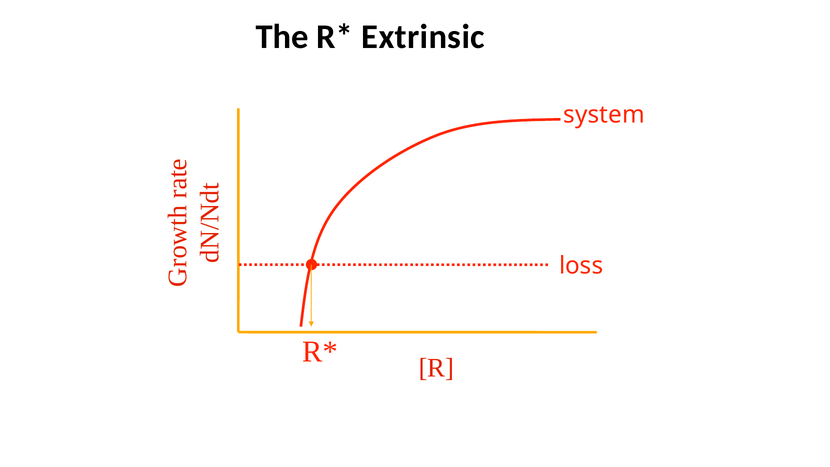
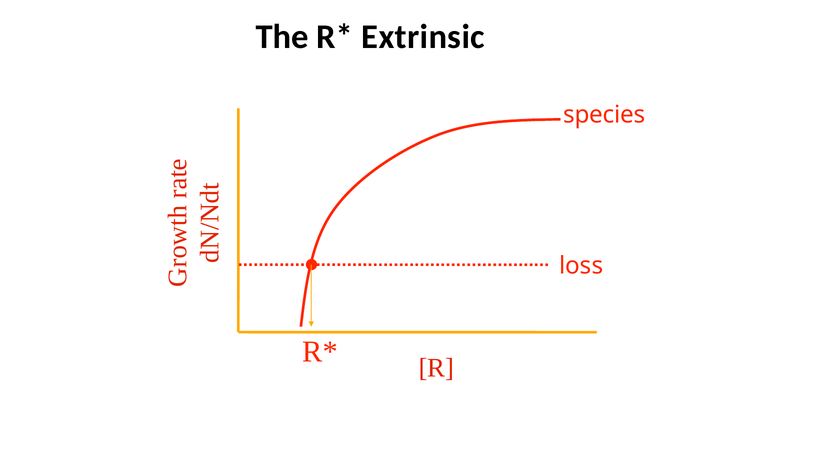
system: system -> species (604, 114)
